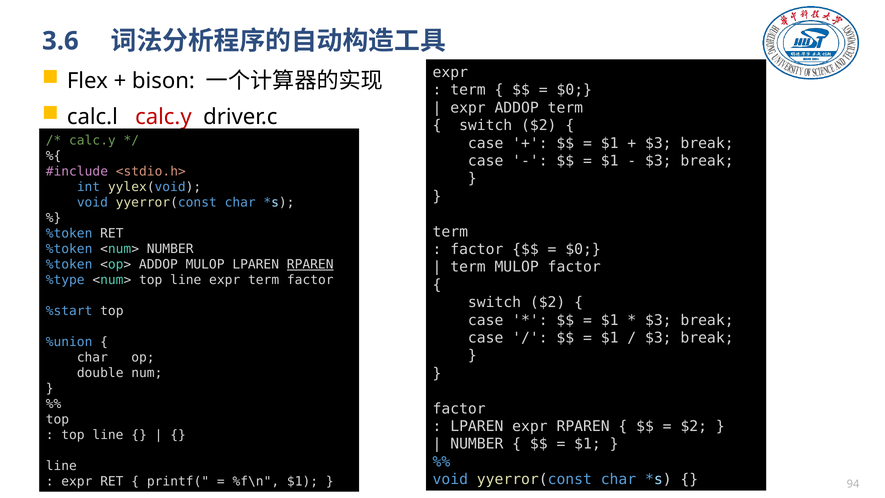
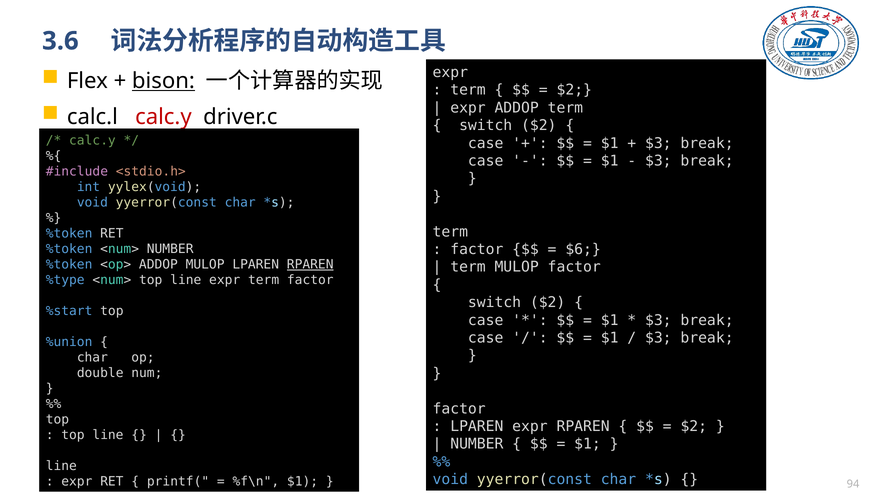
bison underline: none -> present (163, 81)
$0: $0 -> $2 (574, 90)
$0: $0 -> $6 (583, 249)
